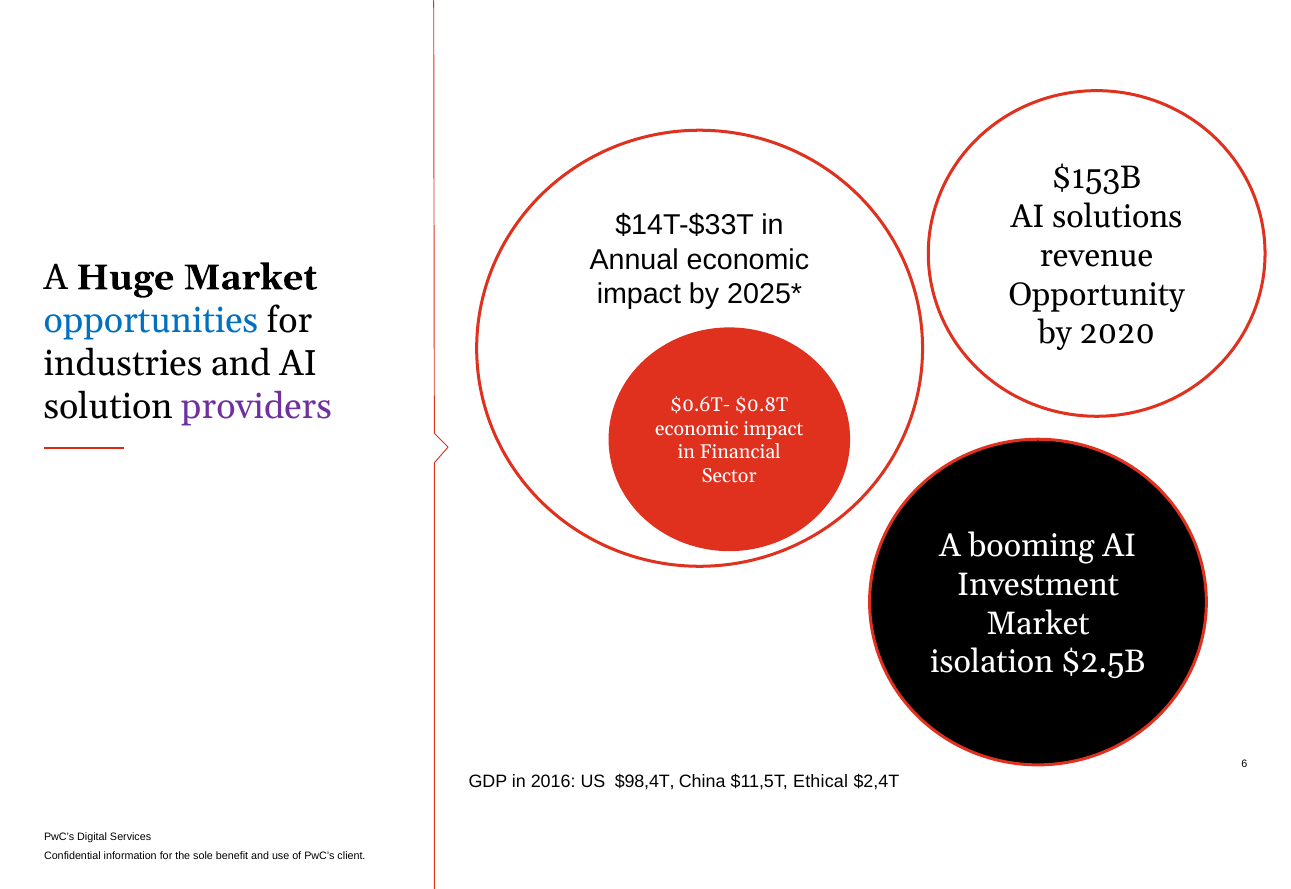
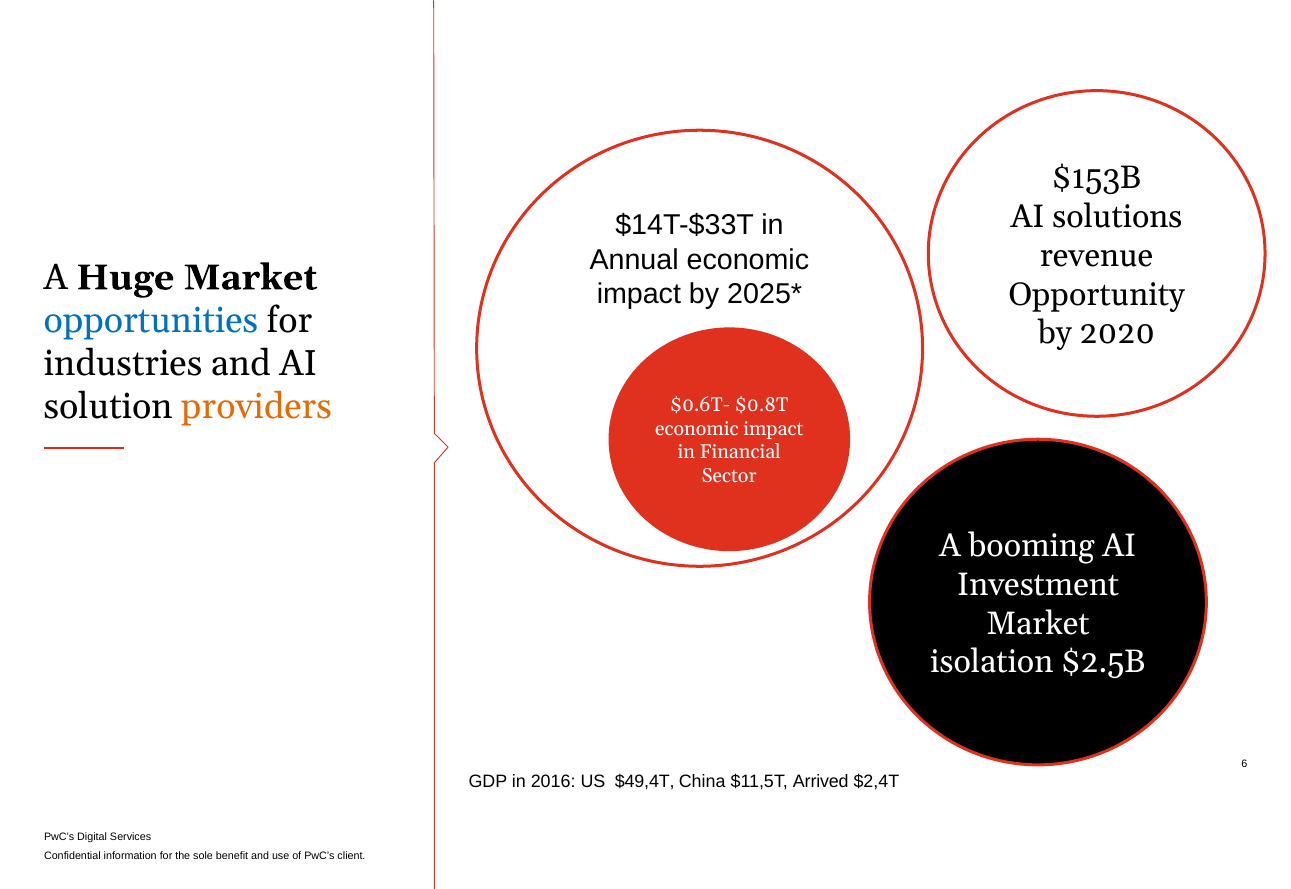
providers colour: purple -> orange (257, 406)
$98,4T: $98,4T -> $49,4T (645, 781)
Ethical: Ethical -> Arrived (821, 781)
